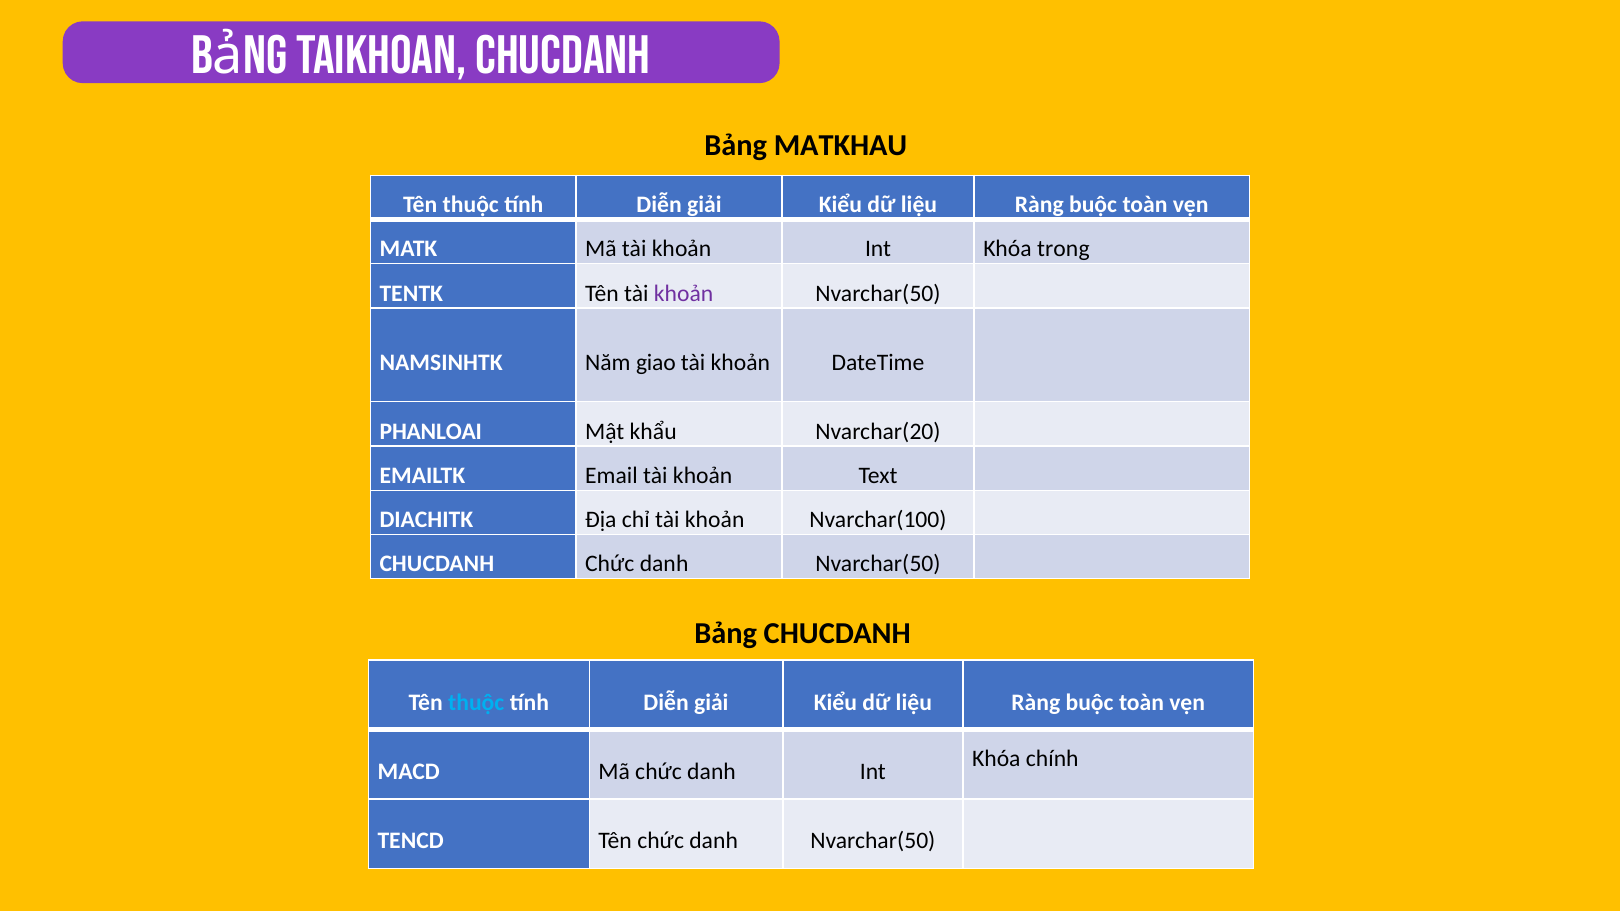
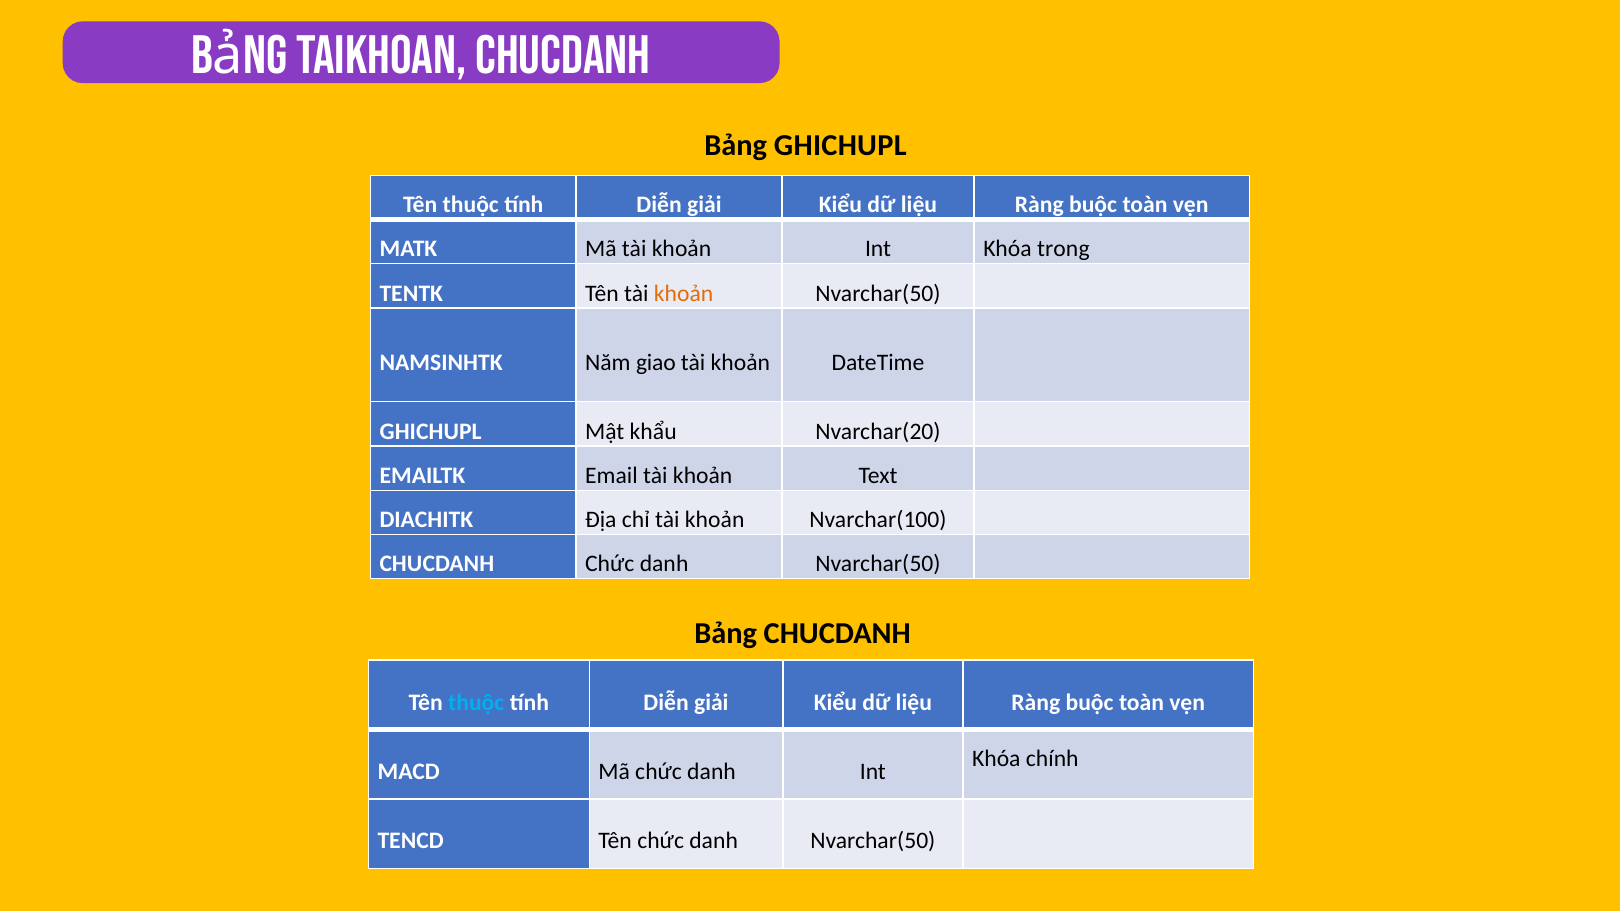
Bảng MATKHAU: MATKHAU -> GHICHUPL (840, 146)
khoản colour: purple -> orange (684, 293)
PHANLOAI: PHANLOAI -> GHICHUPL (431, 431)
